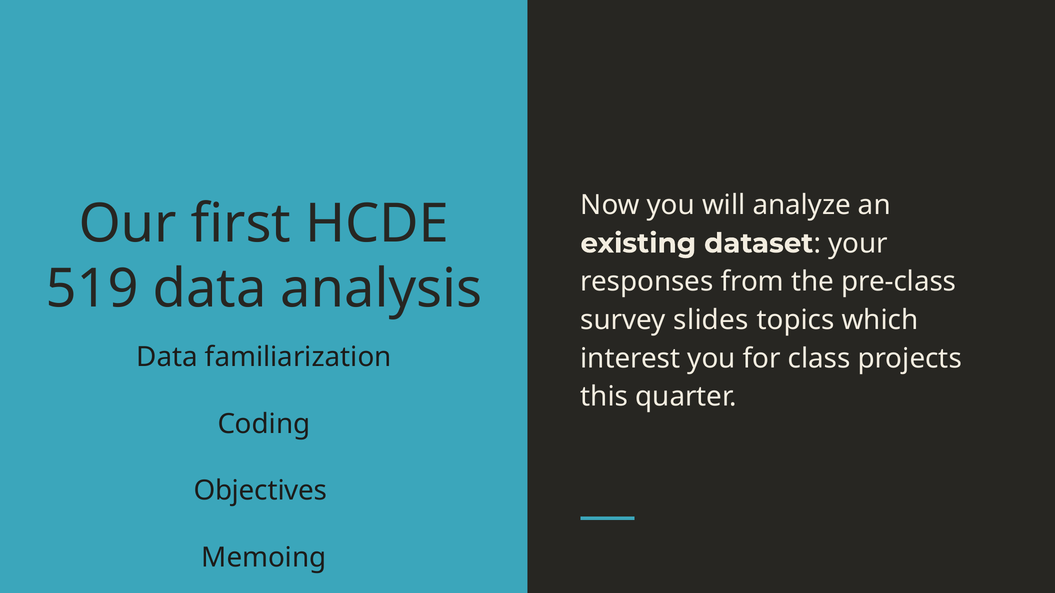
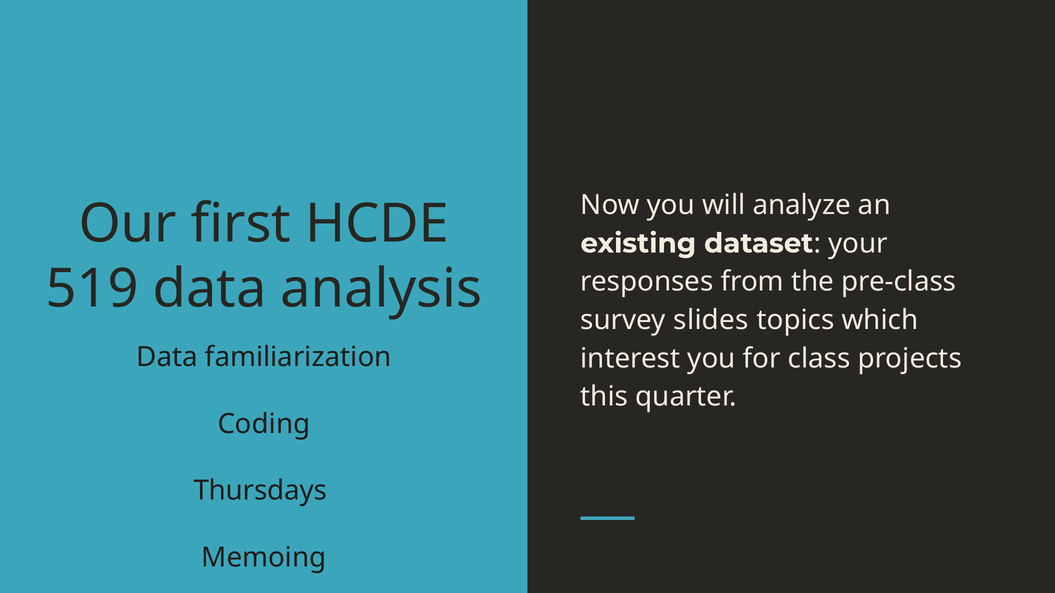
Objectives: Objectives -> Thursdays (260, 491)
